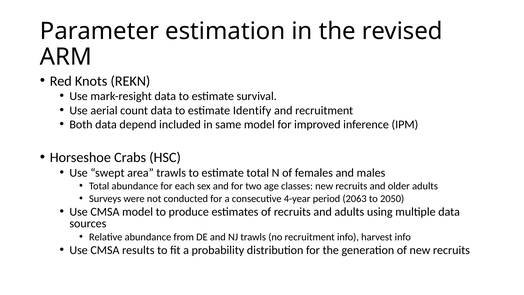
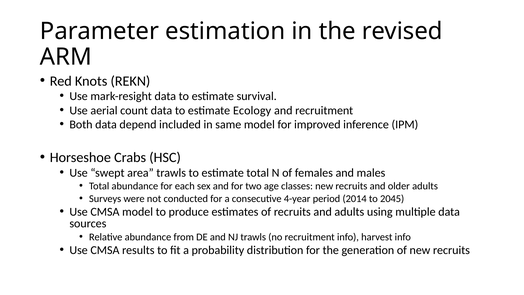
Identify: Identify -> Ecology (252, 110)
2063: 2063 -> 2014 (355, 199)
2050: 2050 -> 2045 (392, 199)
